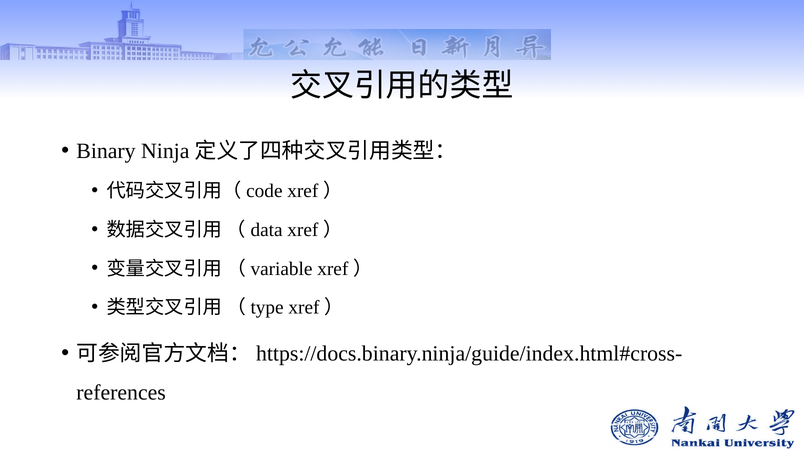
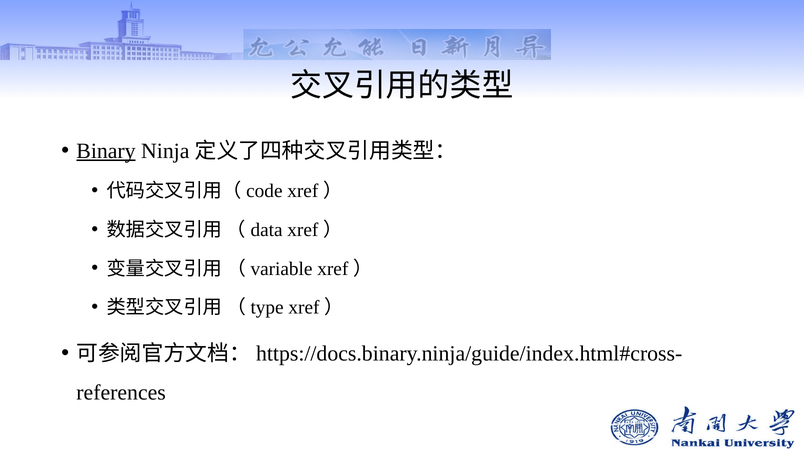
Binary underline: none -> present (106, 151)
